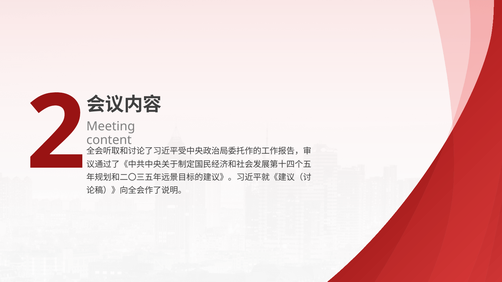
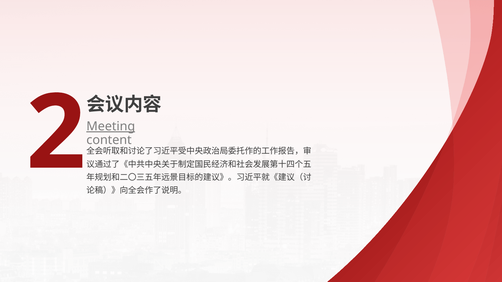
Meeting underline: none -> present (111, 127)
